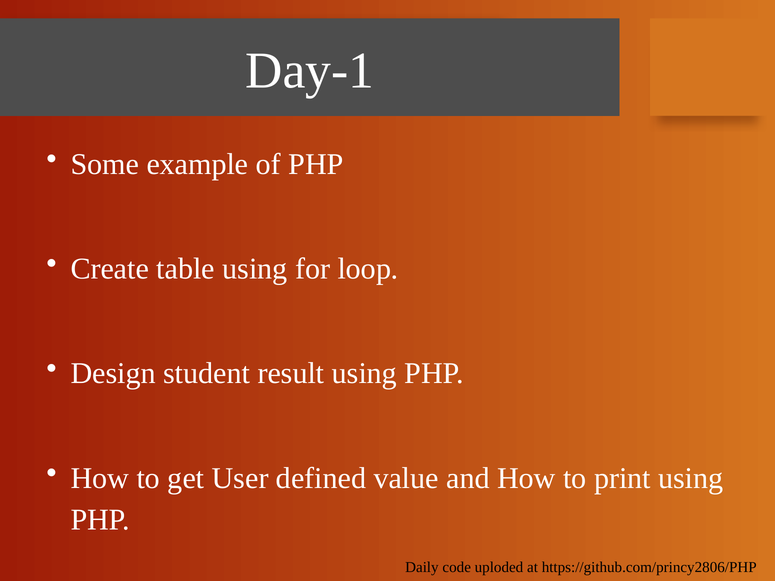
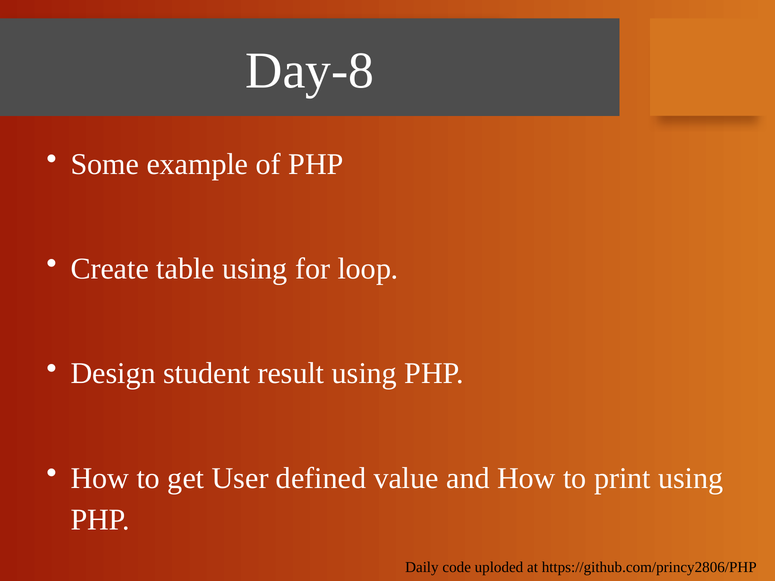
Day-1: Day-1 -> Day-8 (310, 71)
